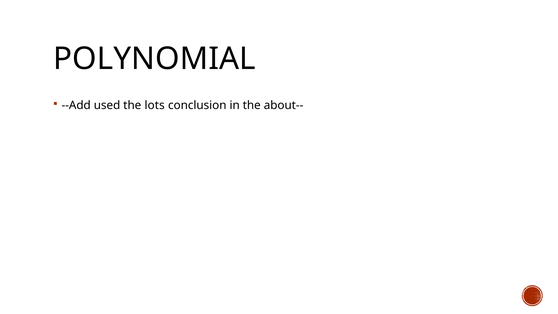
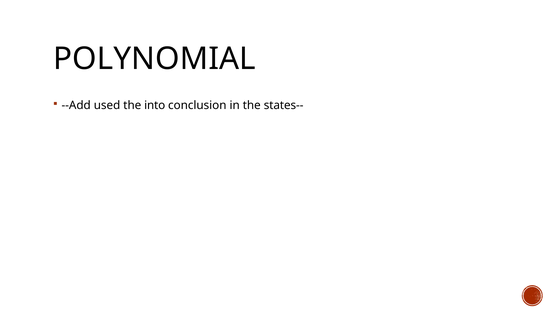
lots: lots -> into (155, 105)
about--: about-- -> states-- (284, 105)
